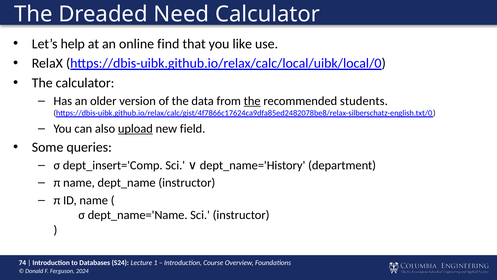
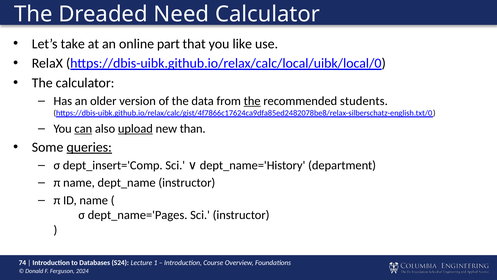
help: help -> take (73, 44)
find: find -> part (168, 44)
can underline: none -> present (83, 128)
field: field -> than (193, 128)
queries underline: none -> present (89, 147)
dept_name='Name: dept_name='Name -> dept_name='Pages (138, 215)
